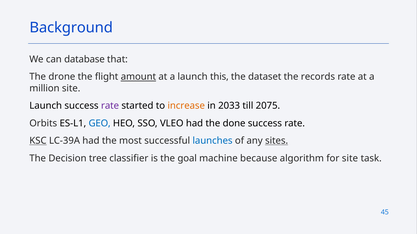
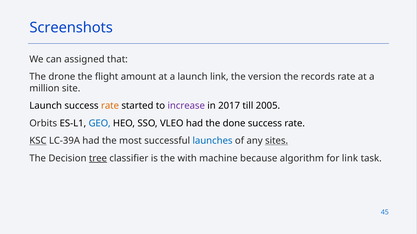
Background: Background -> Screenshots (71, 28)
database: database -> assigned (84, 59)
amount underline: present -> none (138, 77)
launch this: this -> link (219, 77)
dataset: dataset -> version (265, 77)
rate colour: purple -> orange (110, 106)
increase colour: orange -> purple (186, 106)
2033: 2033 -> 2017 (229, 106)
2075: 2075 -> 2005 (268, 106)
tree underline: none -> present (98, 159)
goal: goal -> with (187, 159)
for site: site -> link (350, 159)
